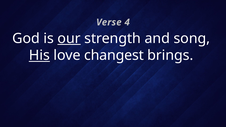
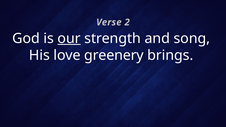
4: 4 -> 2 (127, 22)
His underline: present -> none (39, 55)
changest: changest -> greenery (114, 55)
